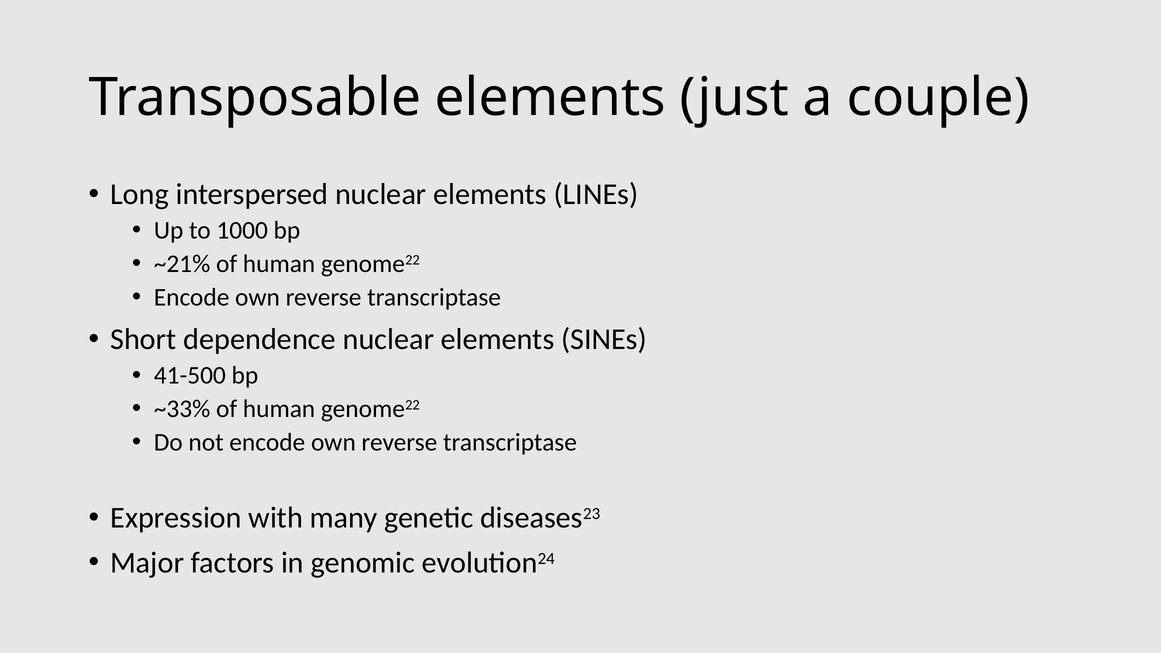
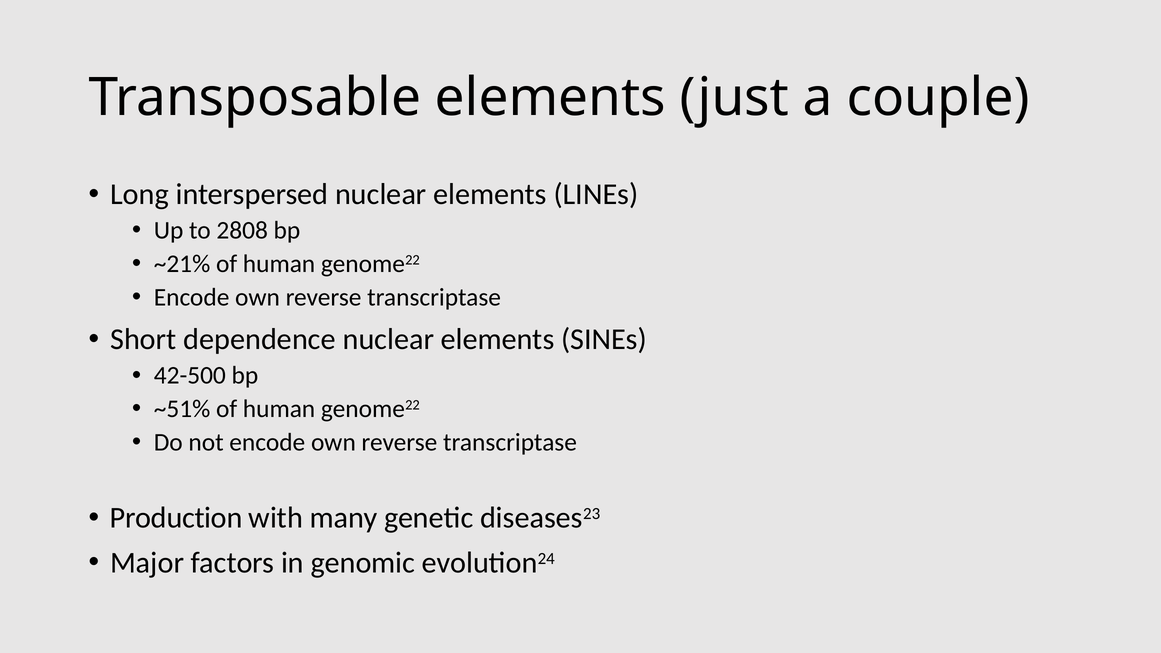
1000: 1000 -> 2808 (242, 230)
41-500: 41-500 -> 42-500 (190, 376)
~33%: ~33% -> ~51% (182, 409)
Expression: Expression -> Production (176, 518)
